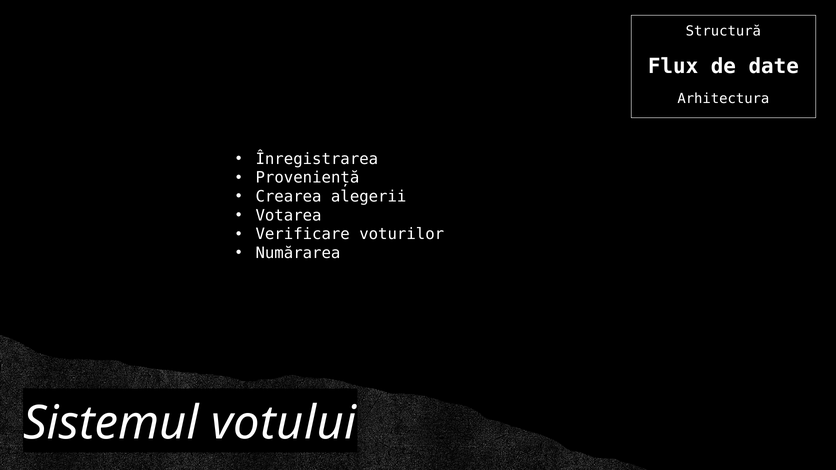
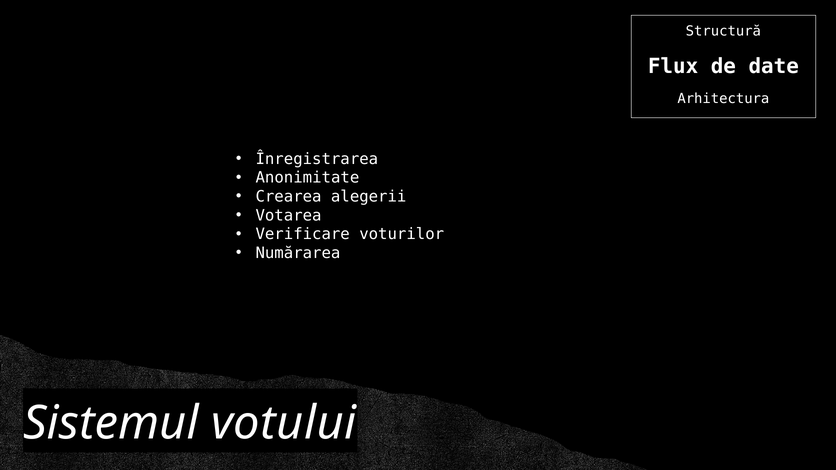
Proveniență: Proveniență -> Anonimitate (307, 178)
